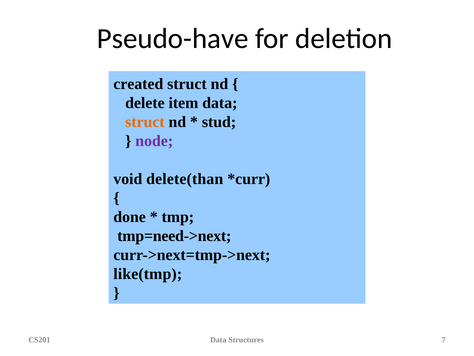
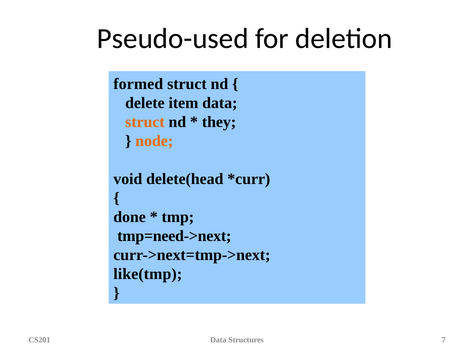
Pseudo-have: Pseudo-have -> Pseudo-used (173, 39)
created: created -> formed (138, 84)
stud: stud -> they (219, 122)
node colour: purple -> orange (154, 141)
delete(than: delete(than -> delete(head (185, 179)
